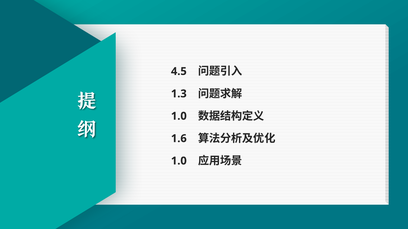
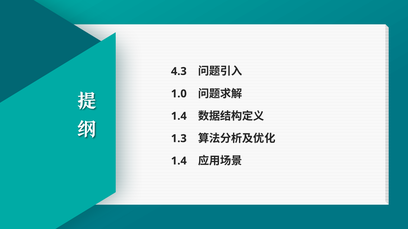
4.5: 4.5 -> 4.3 (179, 71)
1.3: 1.3 -> 1.0 (179, 94)
1.0: 1.0 -> 1.4 (179, 116)
1.6: 1.6 -> 1.3 (179, 139)
1.0: 1.0 -> 1.4 (179, 161)
